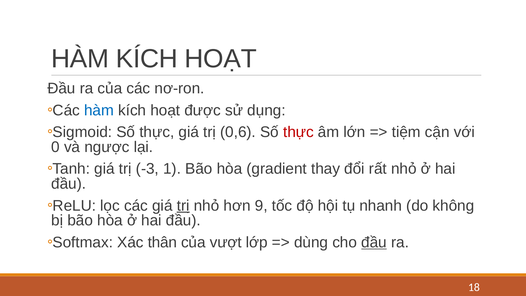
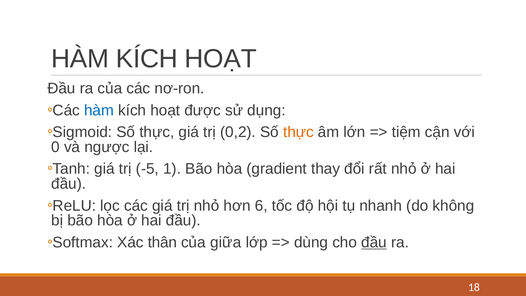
0,6: 0,6 -> 0,2 (238, 132)
thực colour: red -> orange (298, 132)
-3: -3 -> -5 (147, 169)
trị underline: present -> none (183, 206)
9: 9 -> 6 (261, 206)
vượt: vượt -> giữa (226, 242)
